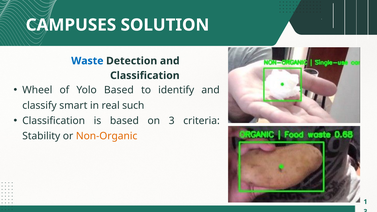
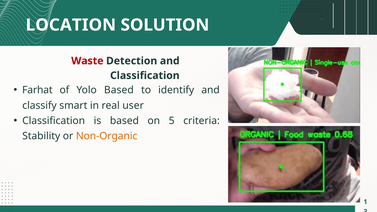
CAMPUSES: CAMPUSES -> LOCATION (71, 25)
Waste colour: blue -> red (87, 61)
Wheel: Wheel -> Farhat (37, 90)
such: such -> user (133, 105)
on 3: 3 -> 5 (172, 121)
